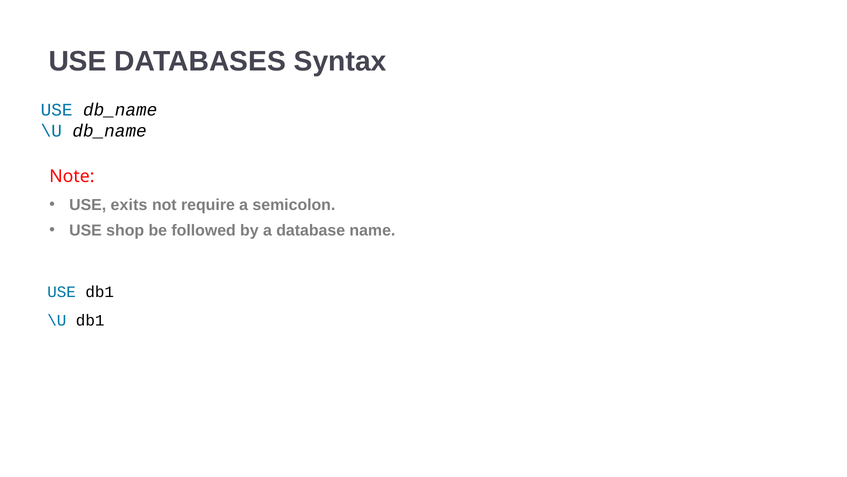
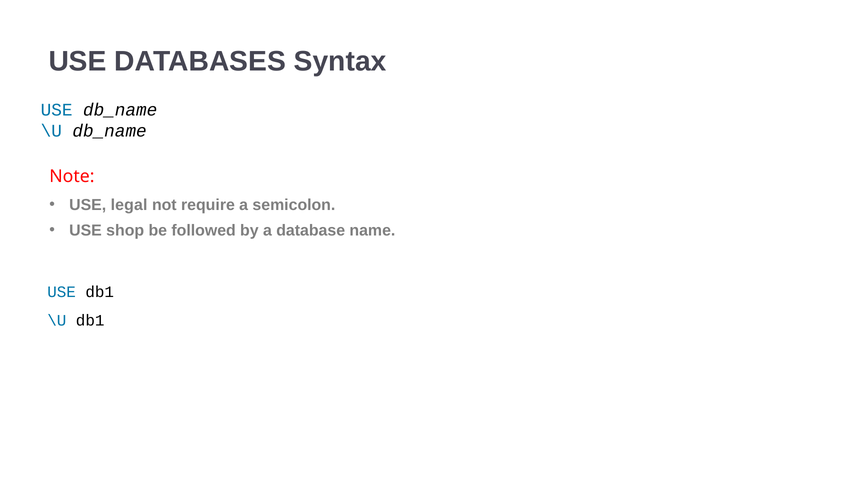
exits: exits -> legal (129, 205)
